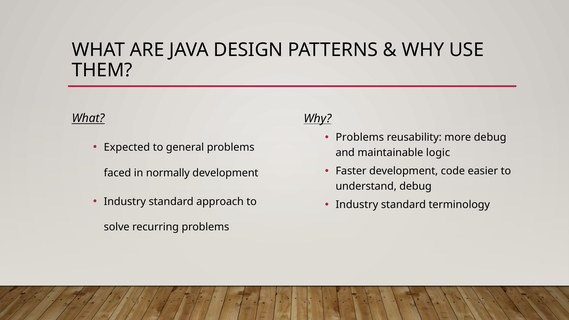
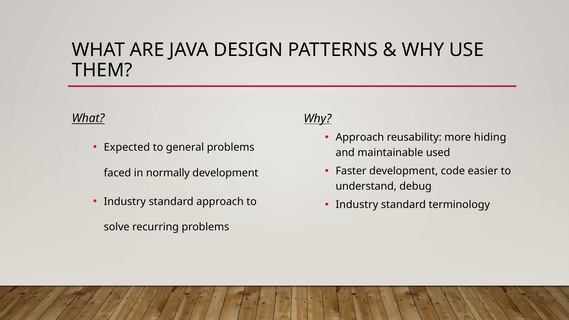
Problems: Problems -> Approach (360, 137)
more debug: debug -> hiding (490, 137)
logic: logic -> used (438, 153)
